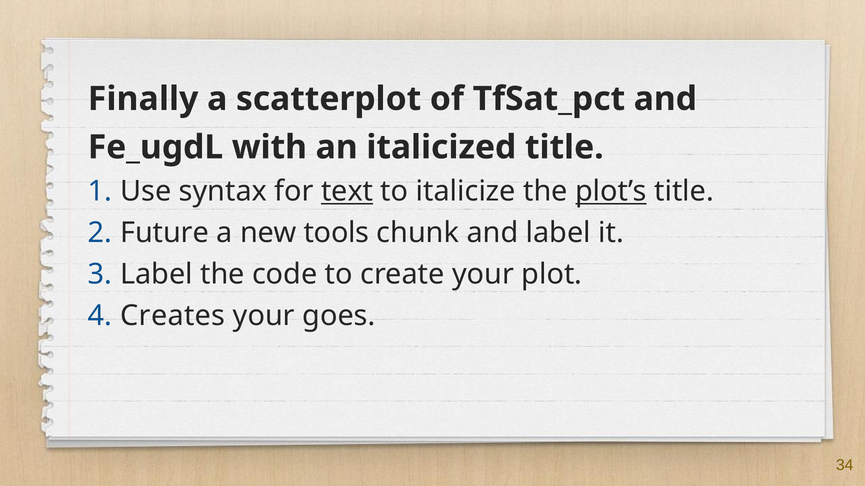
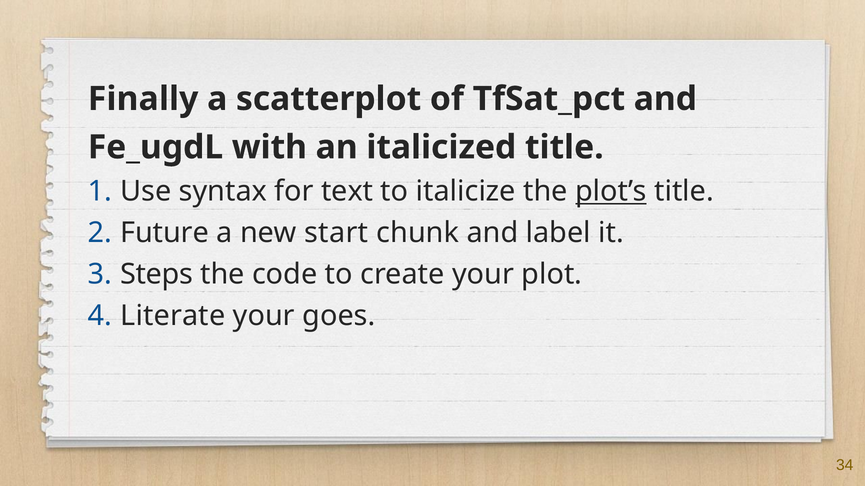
text underline: present -> none (347, 192)
tools: tools -> start (336, 233)
Label: Label -> Steps (157, 275)
Creates: Creates -> Literate (173, 316)
